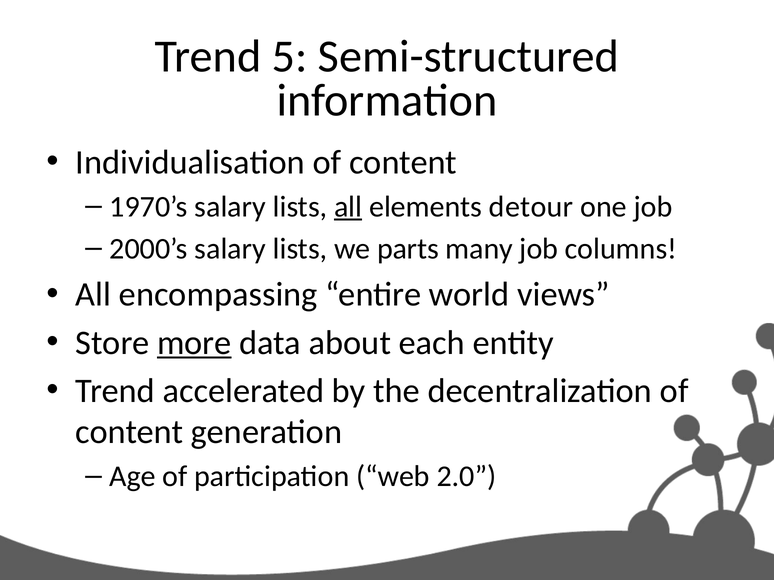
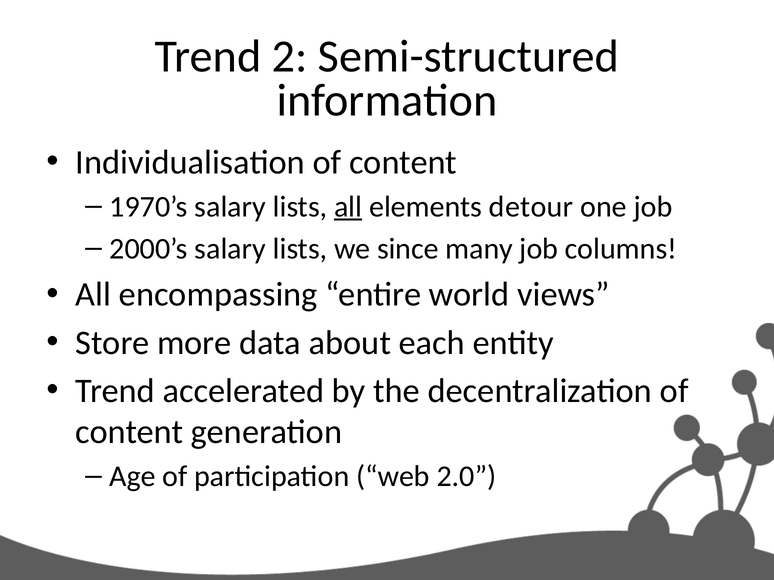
5: 5 -> 2 (290, 56)
parts: parts -> since (408, 249)
more underline: present -> none (194, 343)
